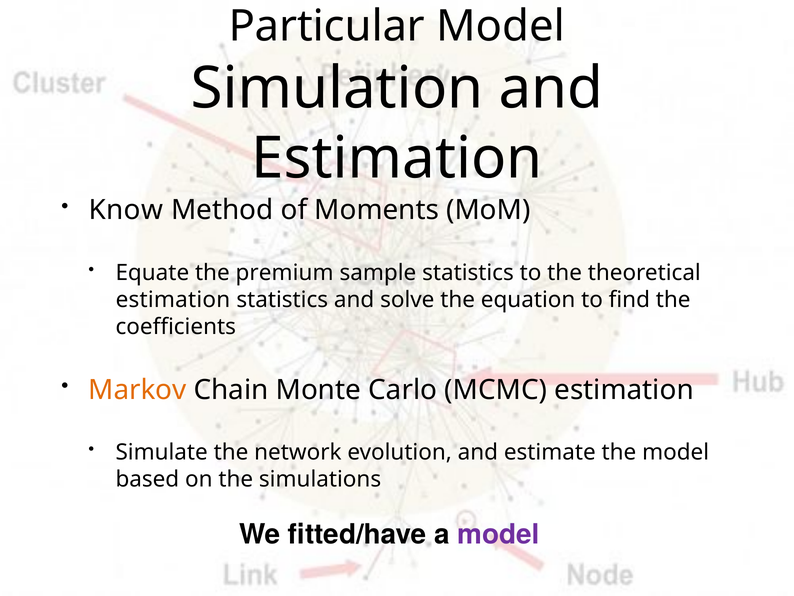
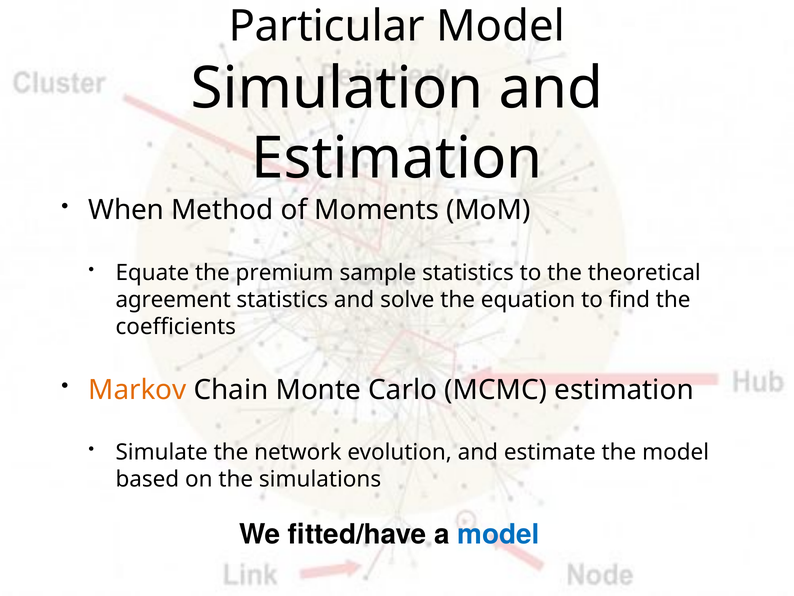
Know: Know -> When (126, 210)
estimation: estimation -> agreement (173, 299)
model colour: purple -> blue (498, 534)
